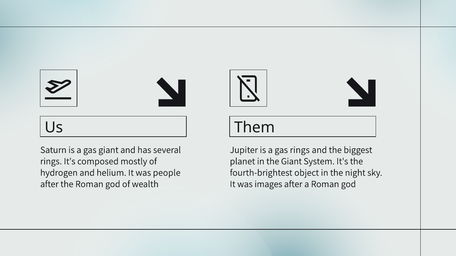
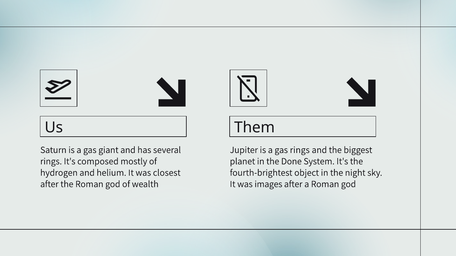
the Giant: Giant -> Done (291, 162)
people: people -> closest (167, 173)
